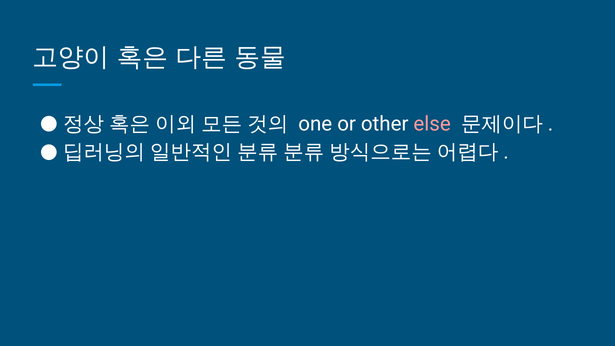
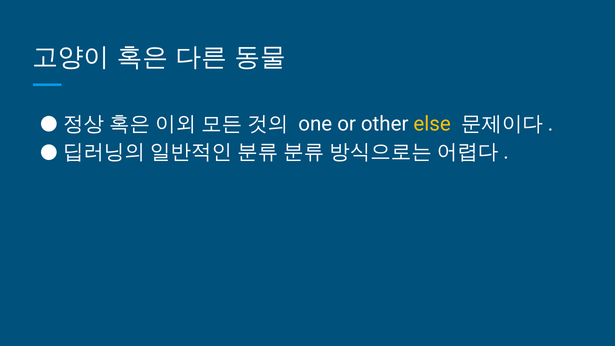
else colour: pink -> yellow (432, 124)
